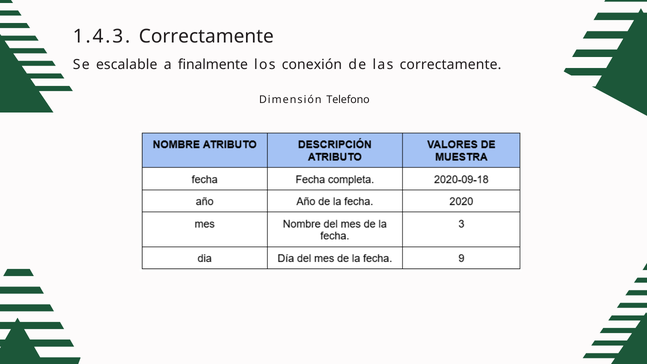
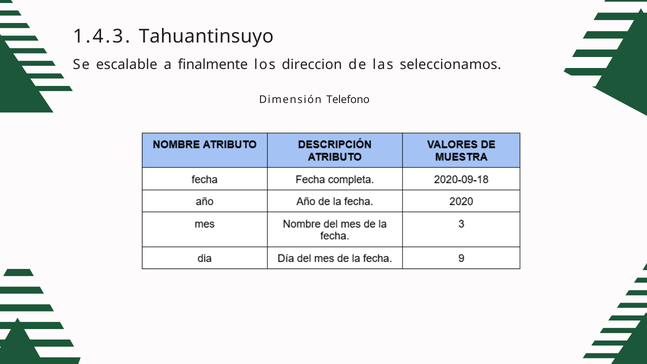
1.4.3 Correctamente: Correctamente -> Tahuantinsuyo (206, 36)
conexión: conexión -> direccion (312, 65)
las correctamente: correctamente -> seleccionamos (451, 65)
